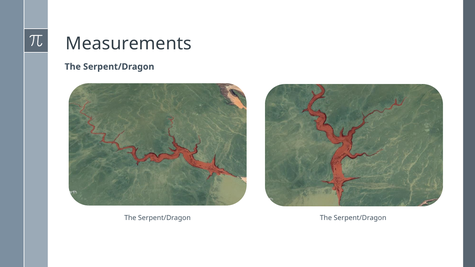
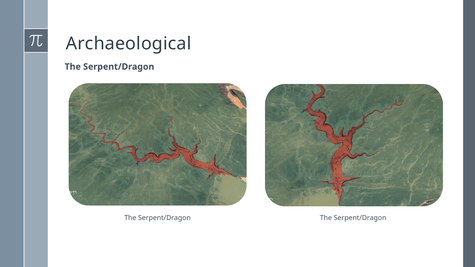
Measurements: Measurements -> Archaeological (129, 44)
